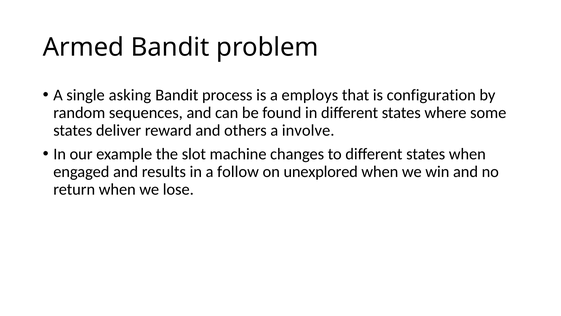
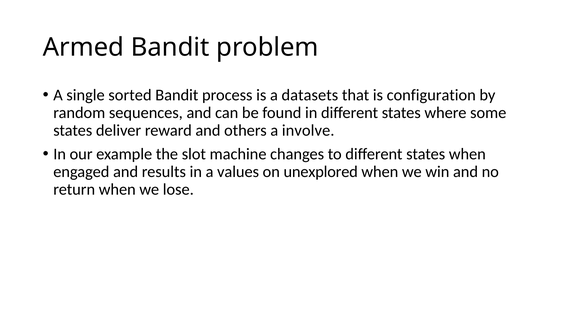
asking: asking -> sorted (130, 95)
employs: employs -> datasets (310, 95)
follow: follow -> values (238, 171)
